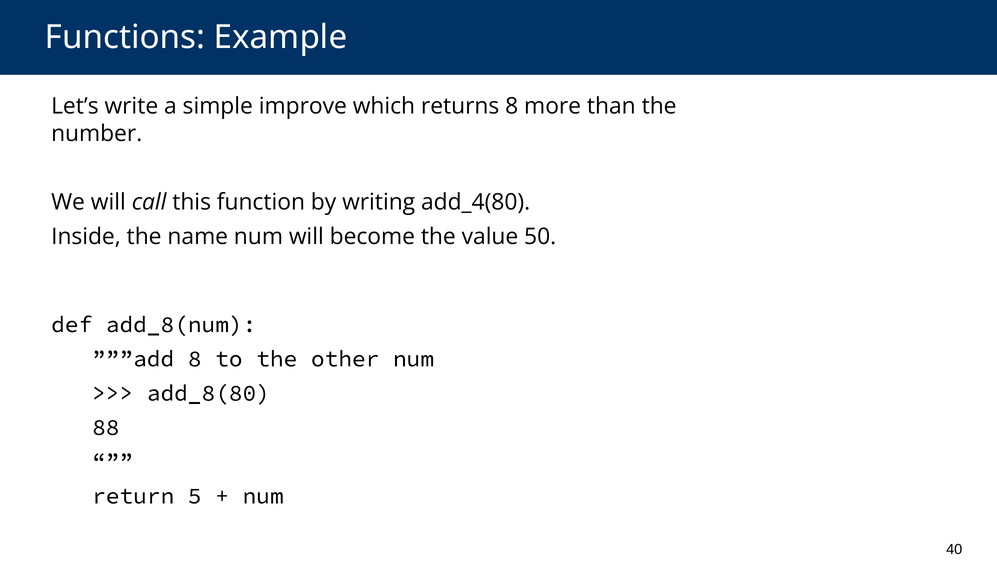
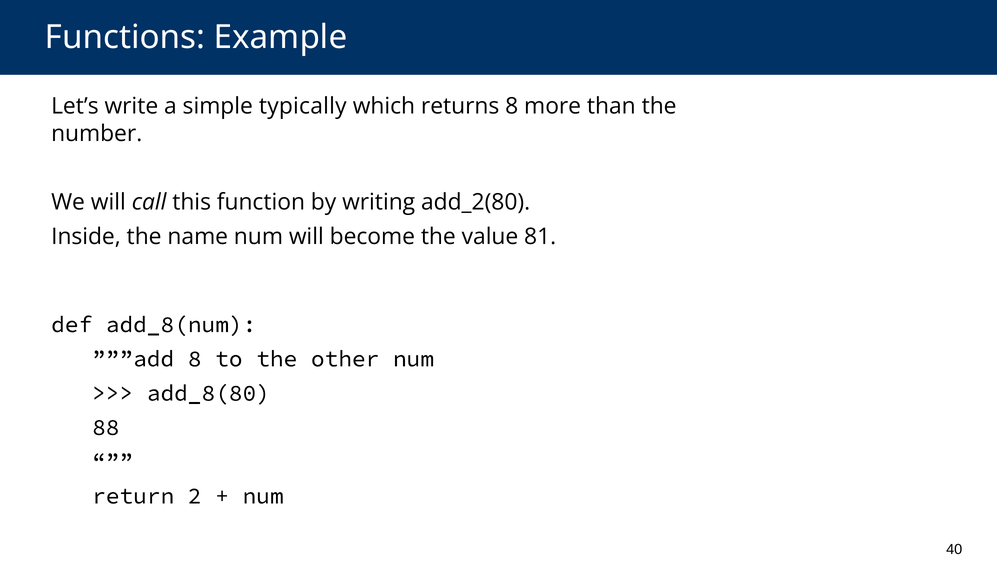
improve: improve -> typically (303, 106)
add_4(80: add_4(80 -> add_2(80 (476, 202)
50: 50 -> 81 (540, 237)
5: 5 -> 2 (195, 496)
